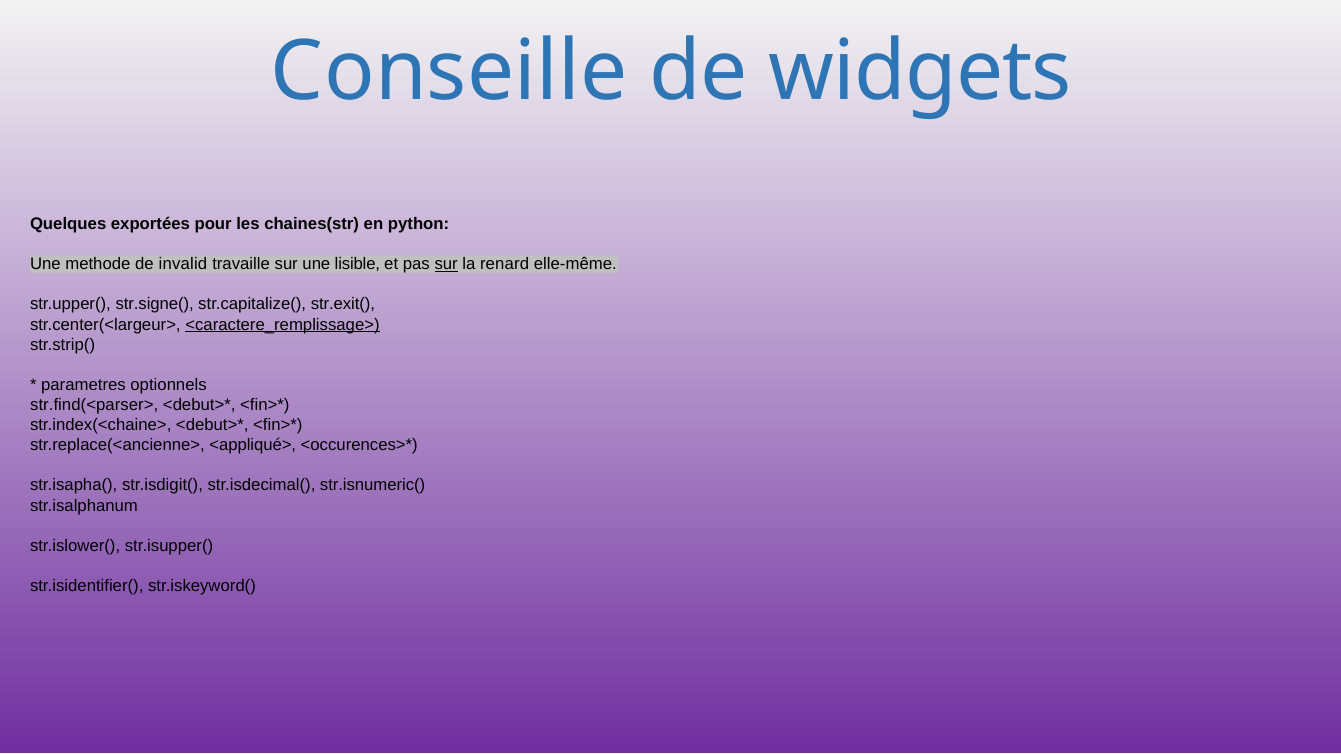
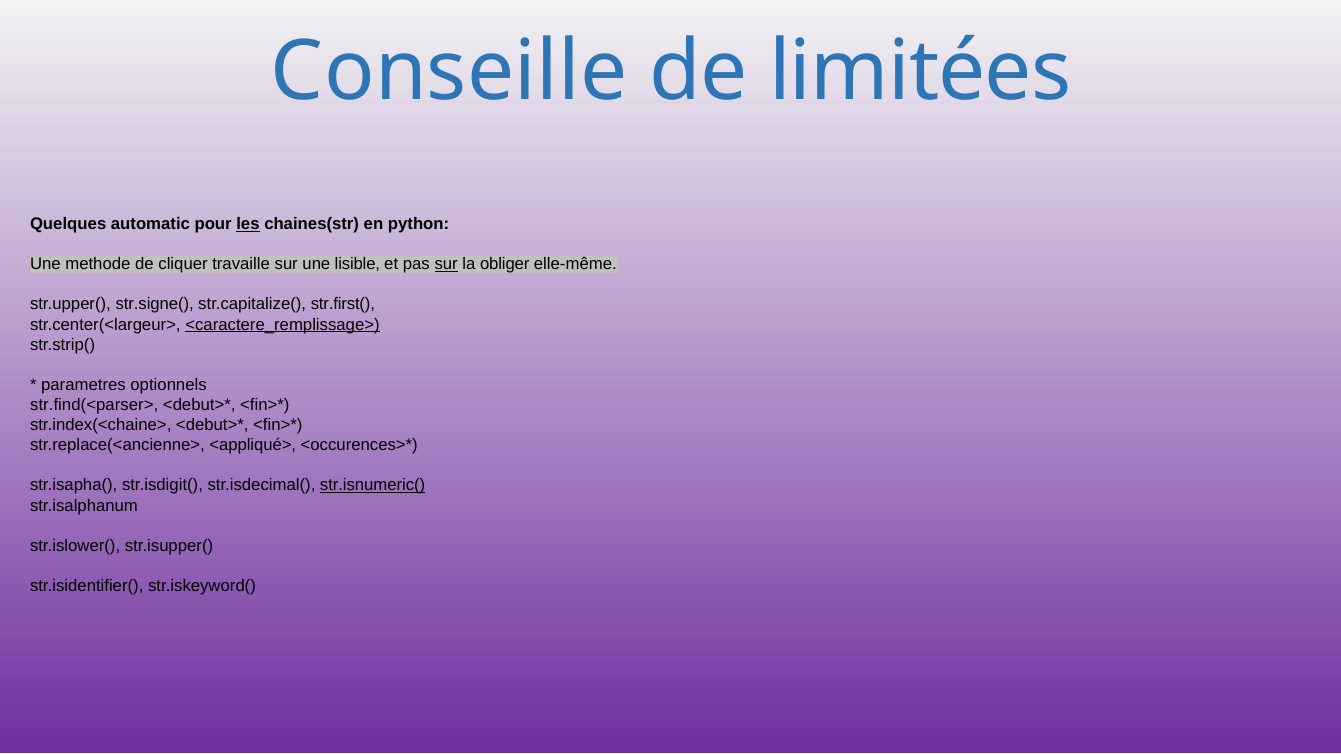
widgets: widgets -> limitées (920, 72)
exportées: exportées -> automatic (150, 224)
les underline: none -> present (248, 224)
invalid: invalid -> cliquer (183, 264)
renard: renard -> obliger (505, 264)
str.exit(: str.exit( -> str.first( (343, 305)
str.isnumeric( underline: none -> present (373, 486)
